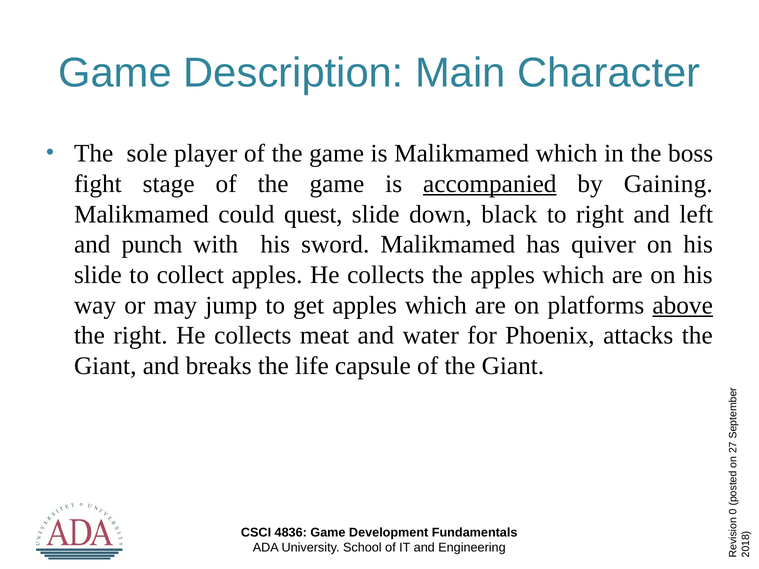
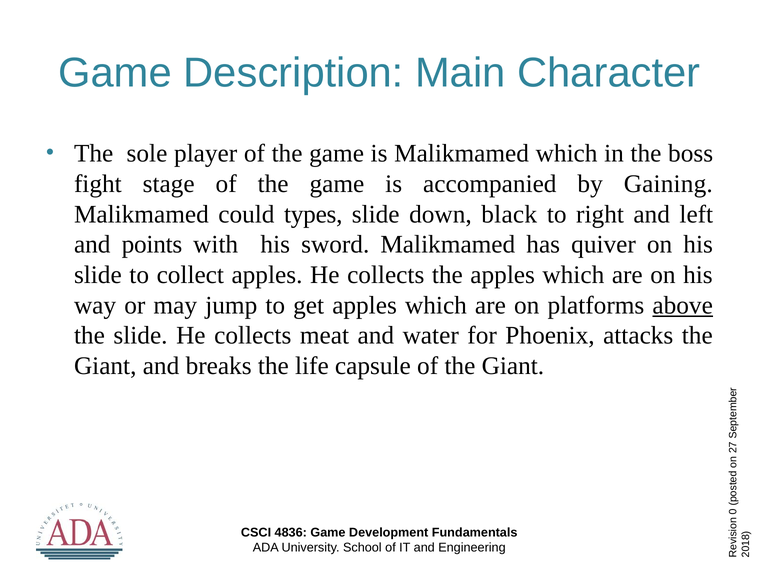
accompanied underline: present -> none (490, 184)
quest: quest -> types (313, 214)
punch: punch -> points (152, 245)
the right: right -> slide (141, 336)
